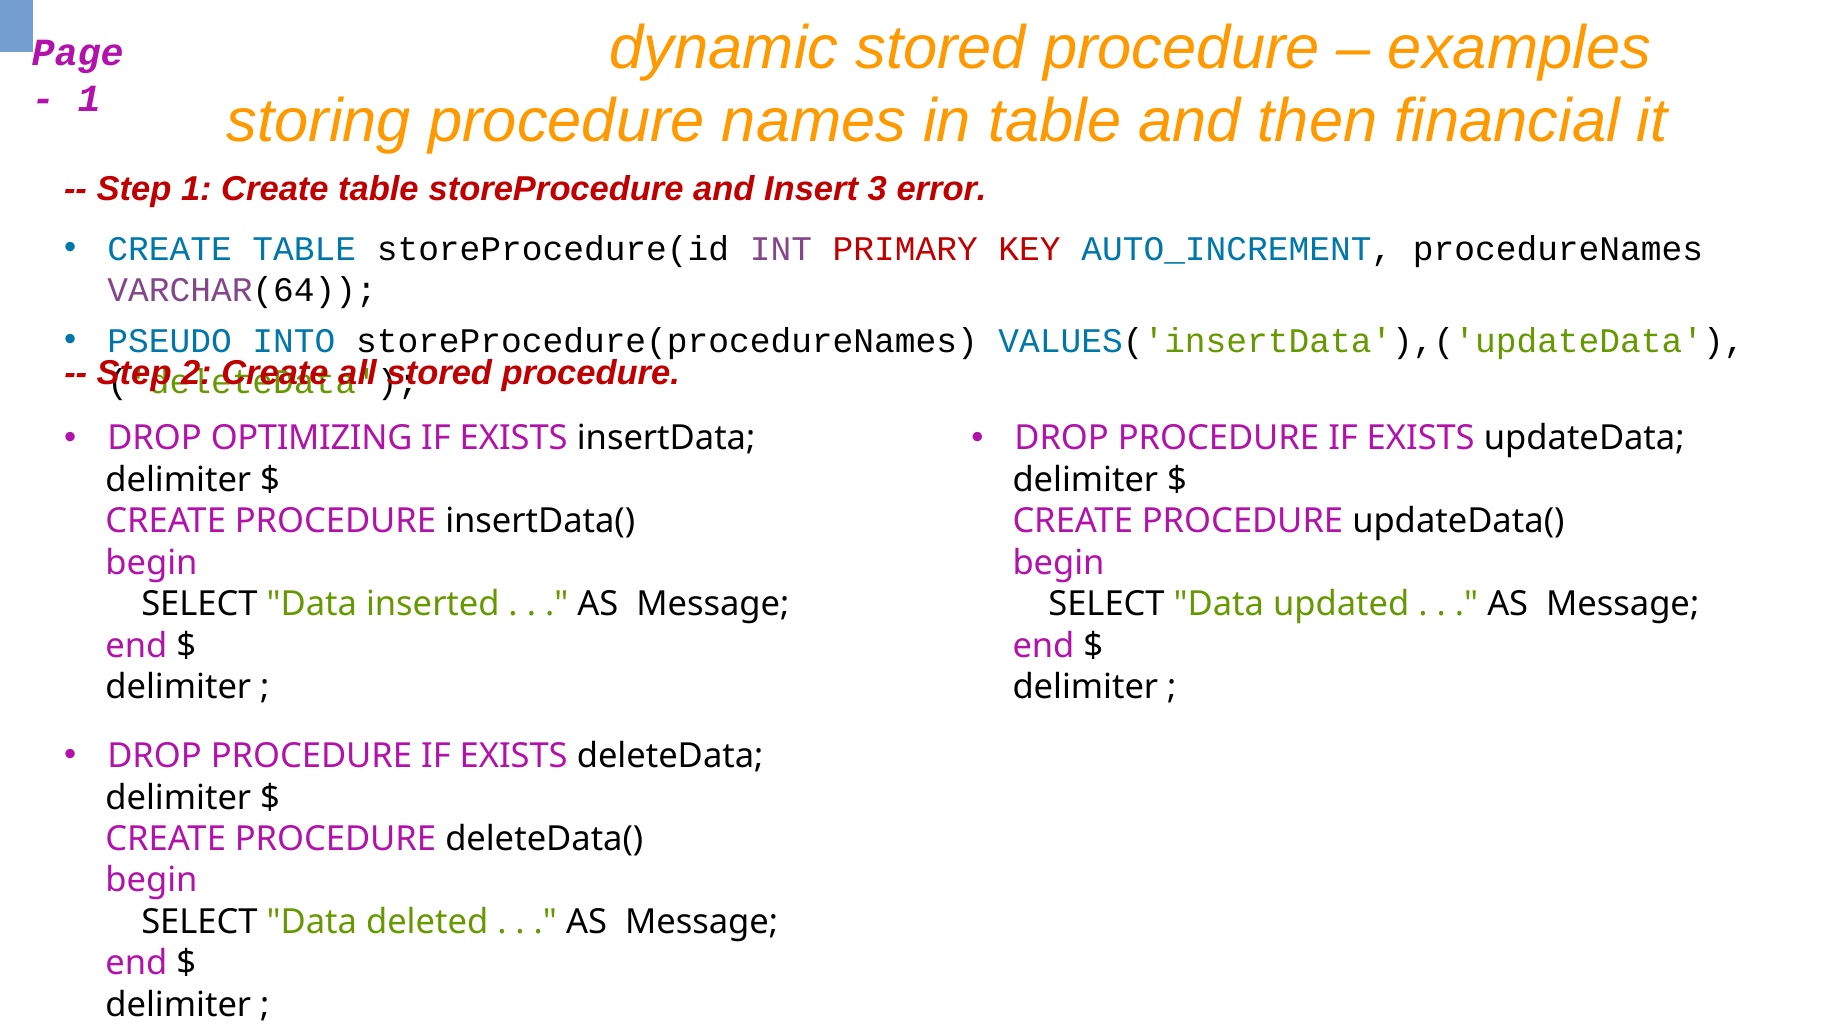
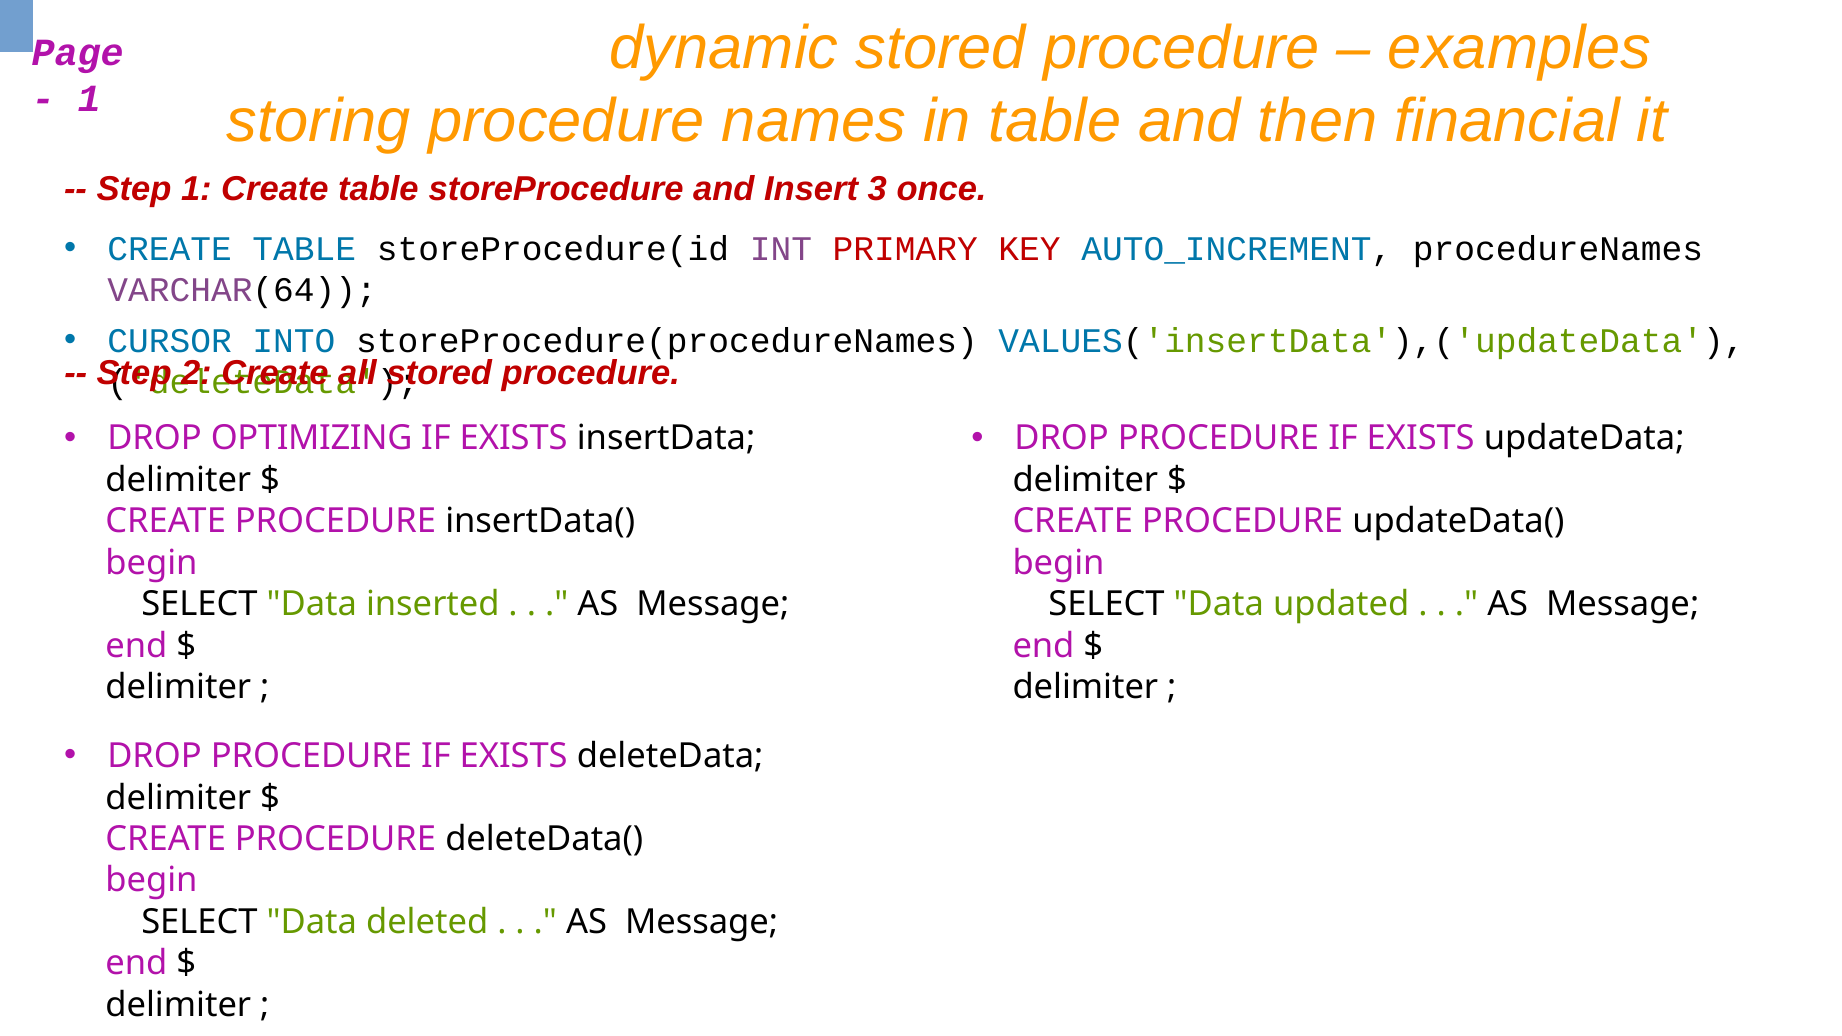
error: error -> once (942, 189)
PSEUDO: PSEUDO -> CURSOR (170, 341)
